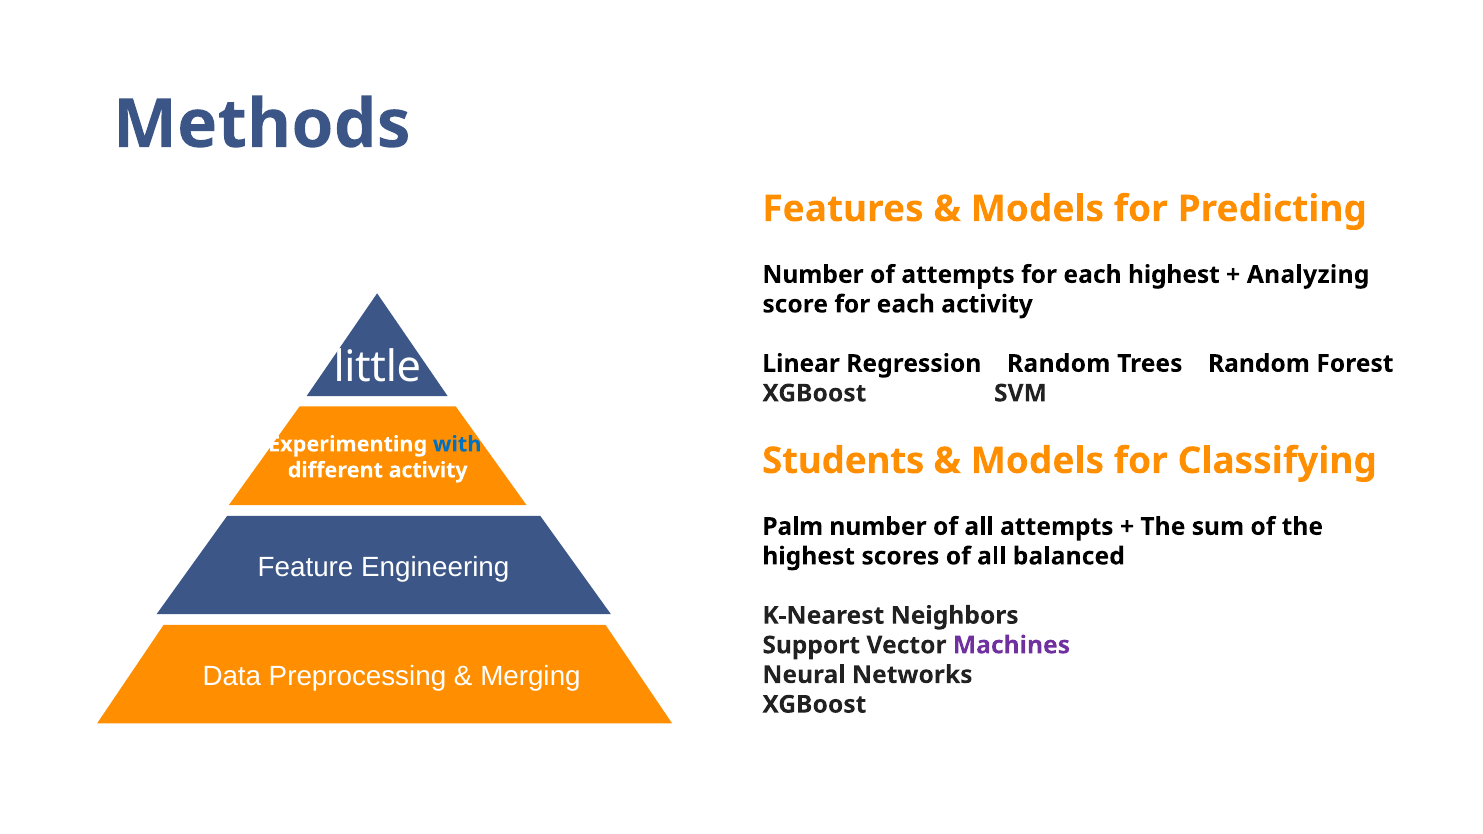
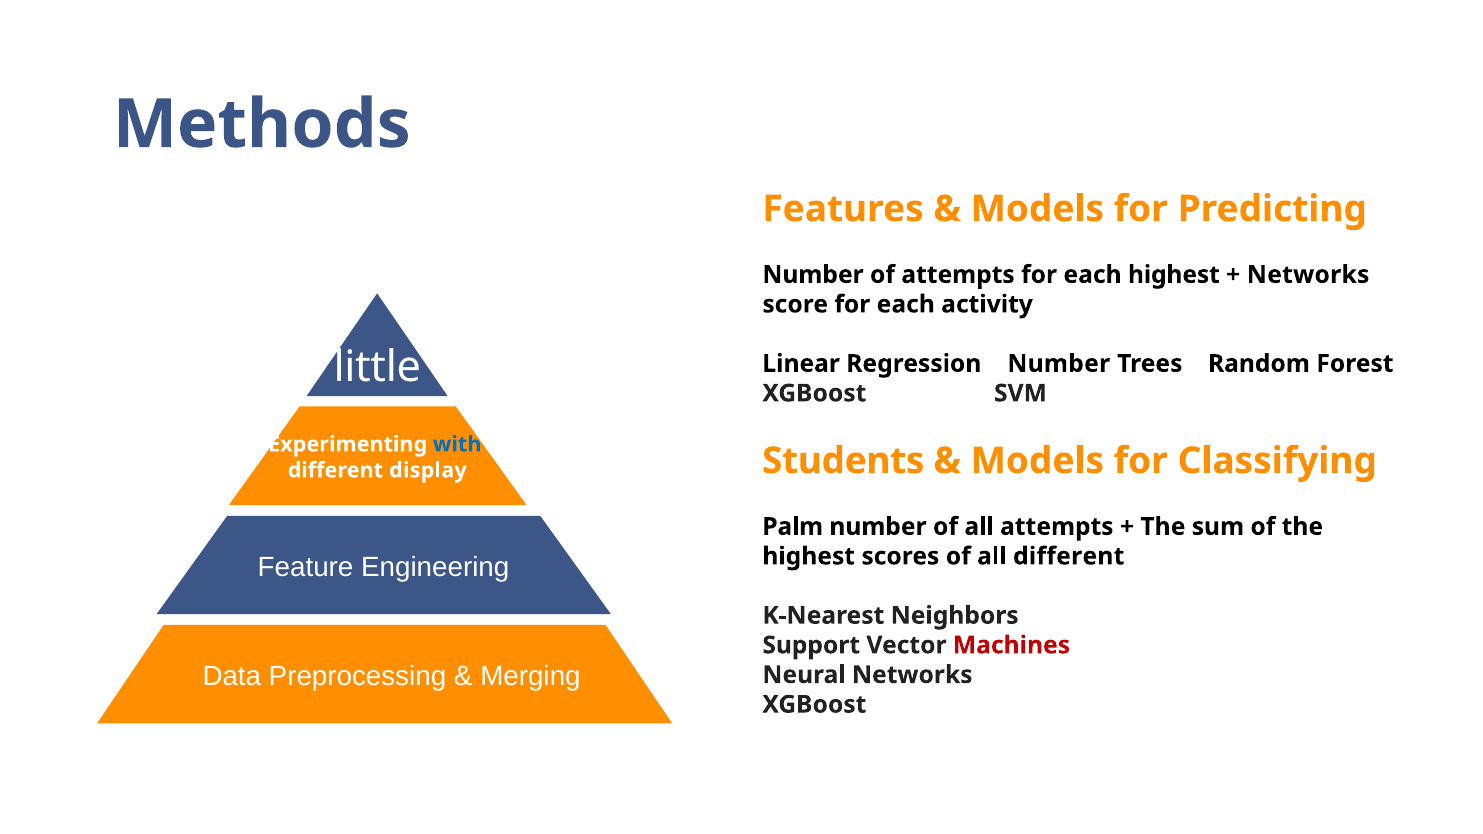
Analyzing: Analyzing -> Networks (1308, 275)
Regression Random: Random -> Number (1059, 364)
different activity: activity -> display (428, 470)
all balanced: balanced -> different (1069, 556)
Machines colour: purple -> red (1011, 645)
